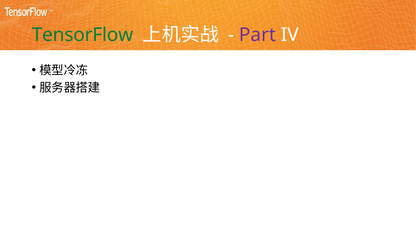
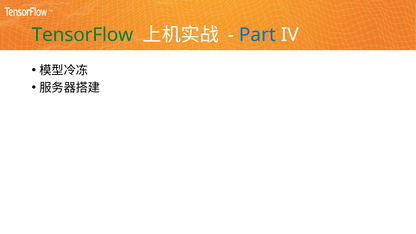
Part colour: purple -> blue (257, 35)
